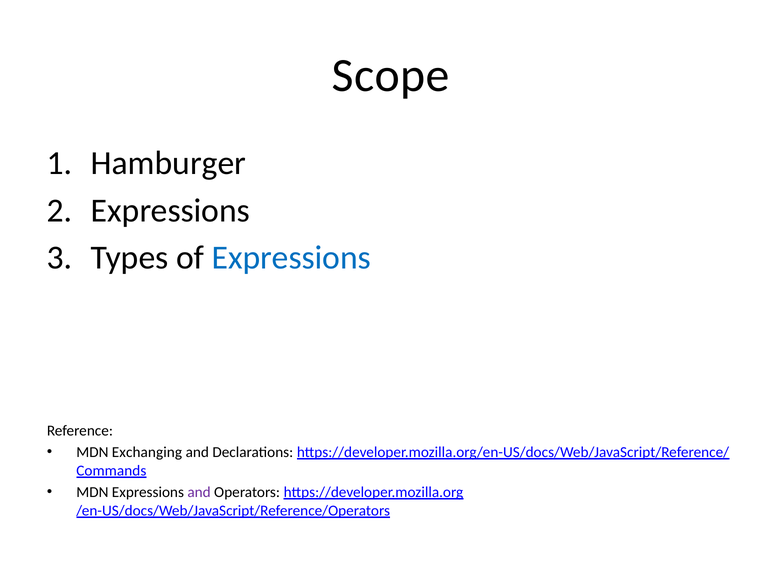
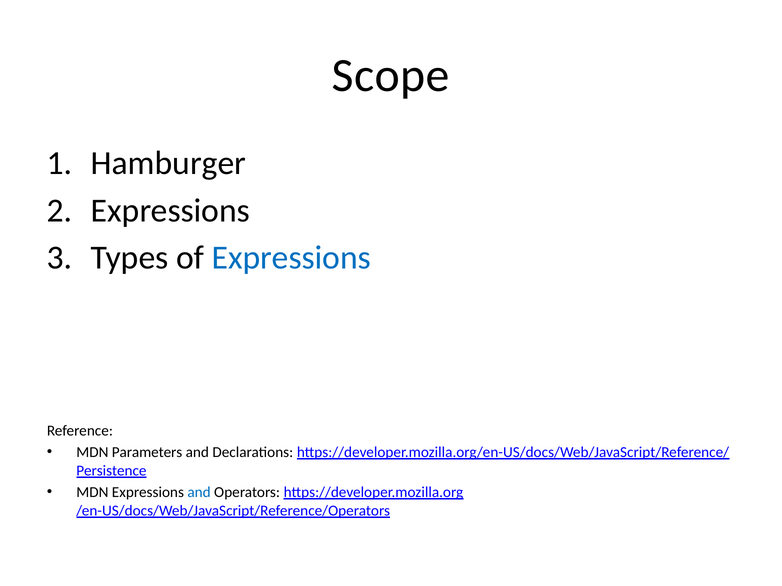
Exchanging: Exchanging -> Parameters (147, 453)
Commands: Commands -> Persistence (111, 471)
and colour: purple -> blue (199, 493)
